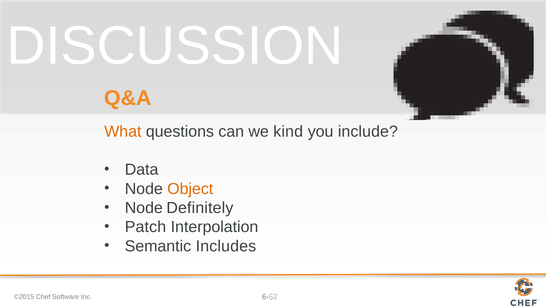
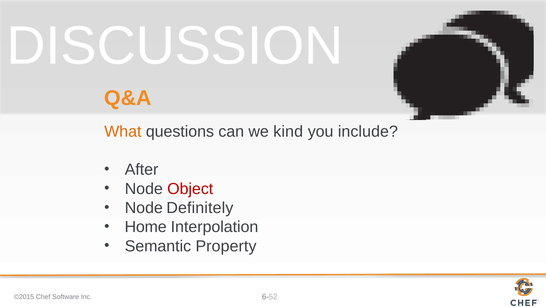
Data: Data -> After (142, 170)
Object colour: orange -> red (190, 189)
Patch: Patch -> Home (146, 227)
Includes: Includes -> Property (226, 246)
